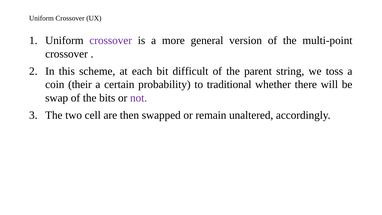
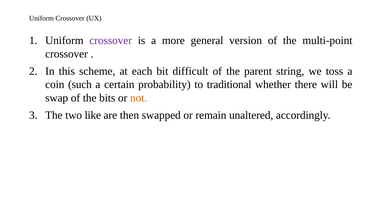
their: their -> such (80, 85)
not colour: purple -> orange (139, 98)
cell: cell -> like (93, 115)
